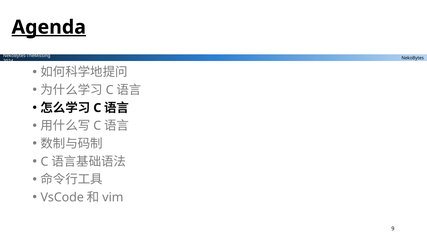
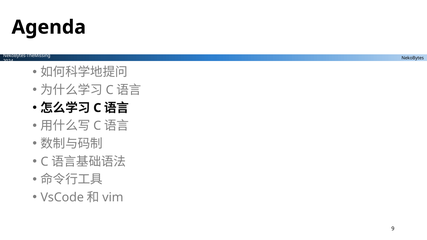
Agenda underline: present -> none (49, 27)
